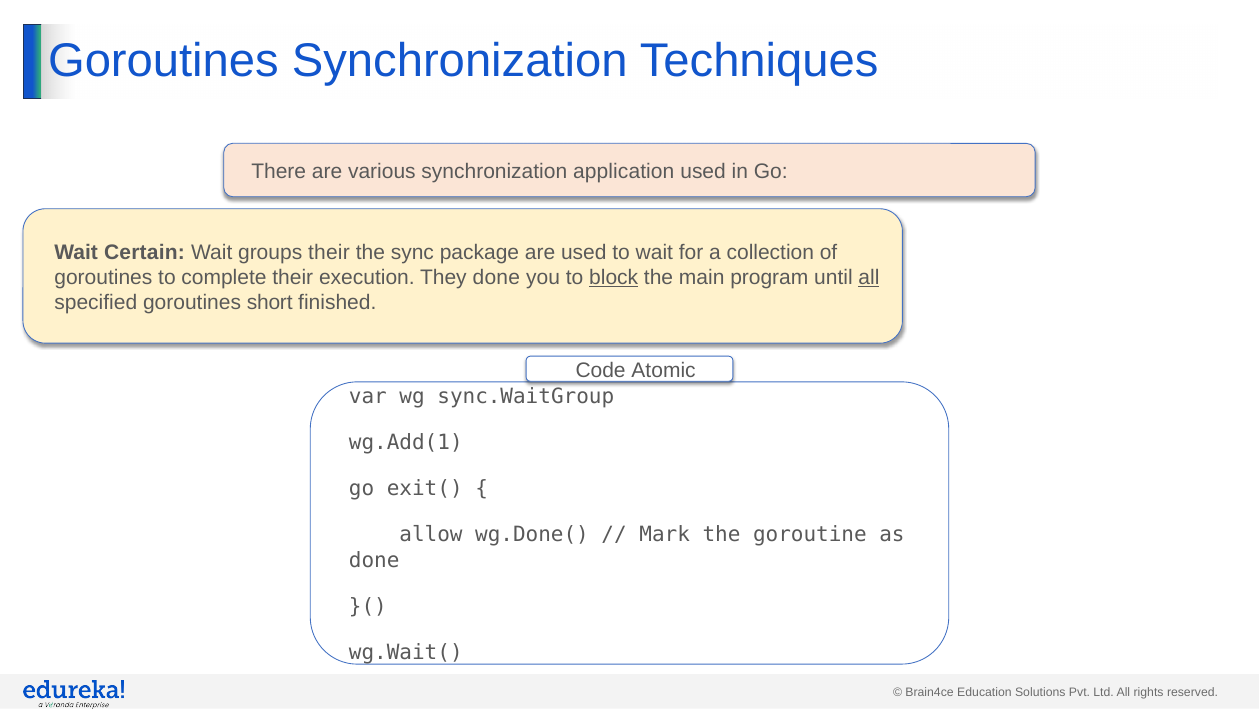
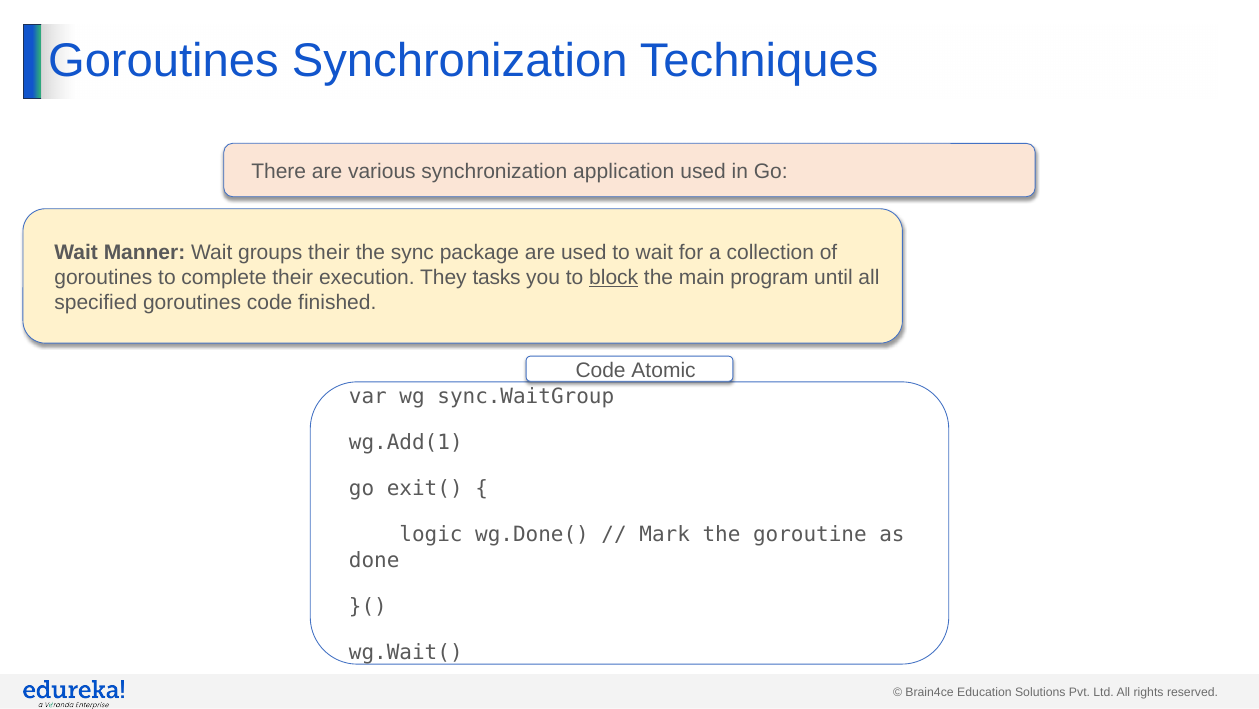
Certain: Certain -> Manner (145, 252)
They done: done -> tasks (497, 277)
all underline: present -> none (869, 277)
goroutines short: short -> code (270, 302)
allow: allow -> logic (431, 534)
